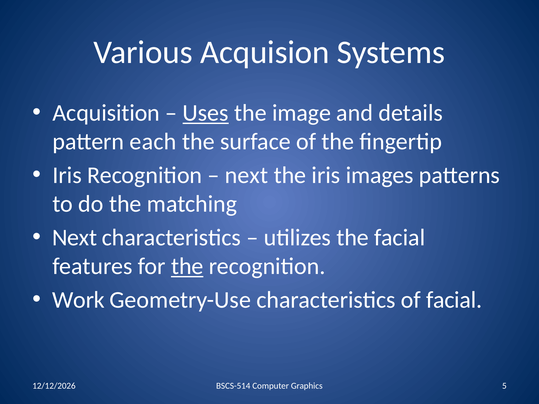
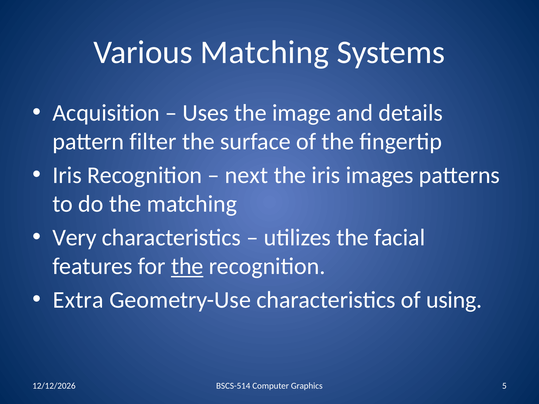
Various Acquision: Acquision -> Matching (265, 52)
Uses underline: present -> none (206, 113)
each: each -> filter (153, 142)
Next: Next -> Very (75, 238)
Work: Work -> Extra (78, 300)
of facial: facial -> using (454, 300)
